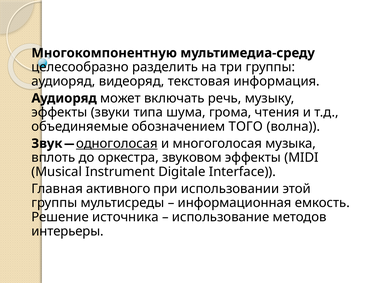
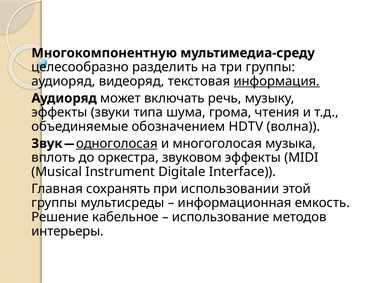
информация underline: none -> present (277, 81)
ТОГО: ТОГО -> HDTV (246, 127)
активного: активного -> сохранять (118, 189)
источника: источника -> кабельное (125, 217)
